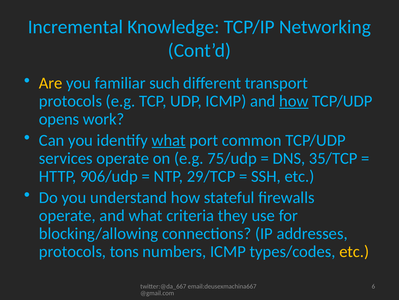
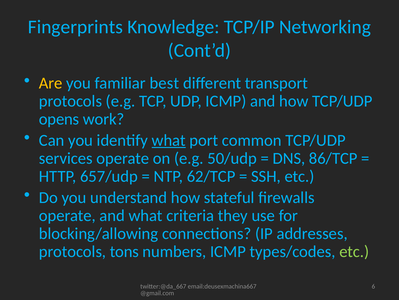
Incremental: Incremental -> Fingerprints (75, 27)
such: such -> best (164, 83)
how underline: present -> none (294, 101)
75/udp: 75/udp -> 50/udp (232, 158)
35/TCP: 35/TCP -> 86/TCP (333, 158)
906/udp: 906/udp -> 657/udp (109, 176)
29/TCP: 29/TCP -> 62/TCP (211, 176)
etc colour: yellow -> light green (354, 251)
